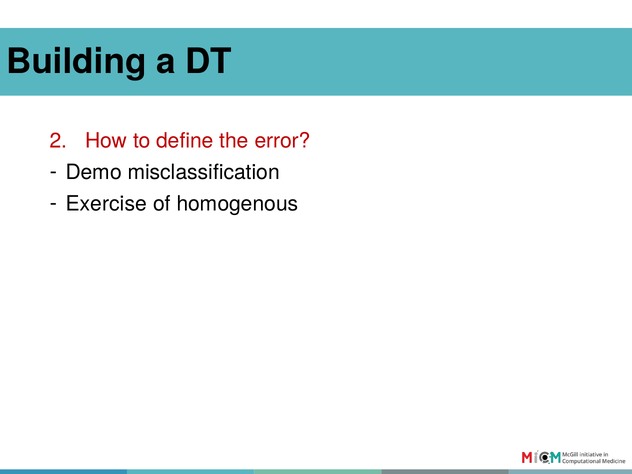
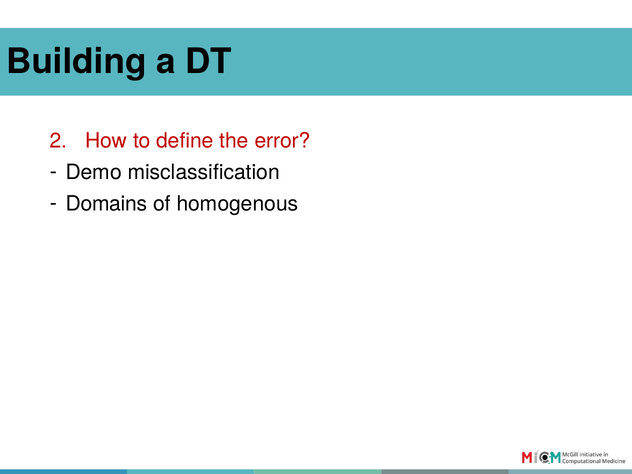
Exercise: Exercise -> Domains (107, 204)
